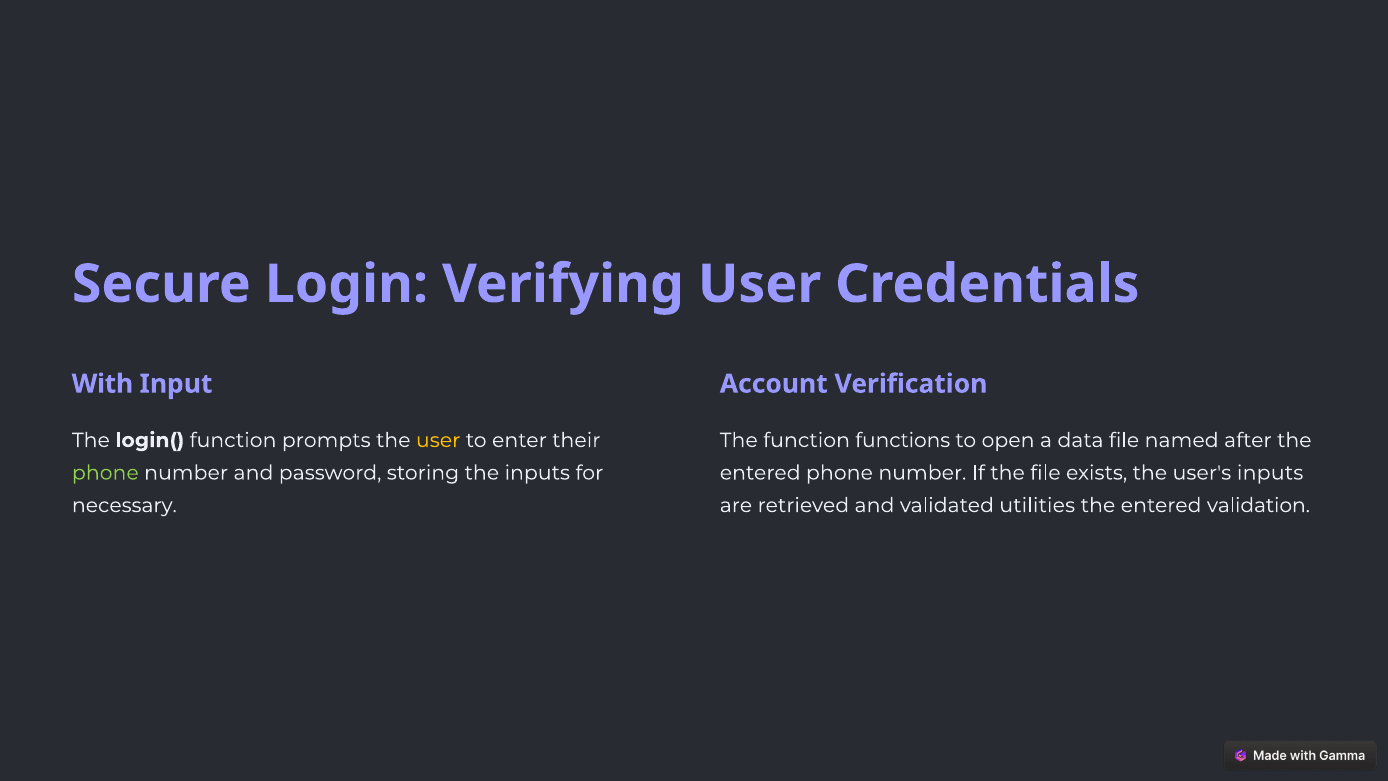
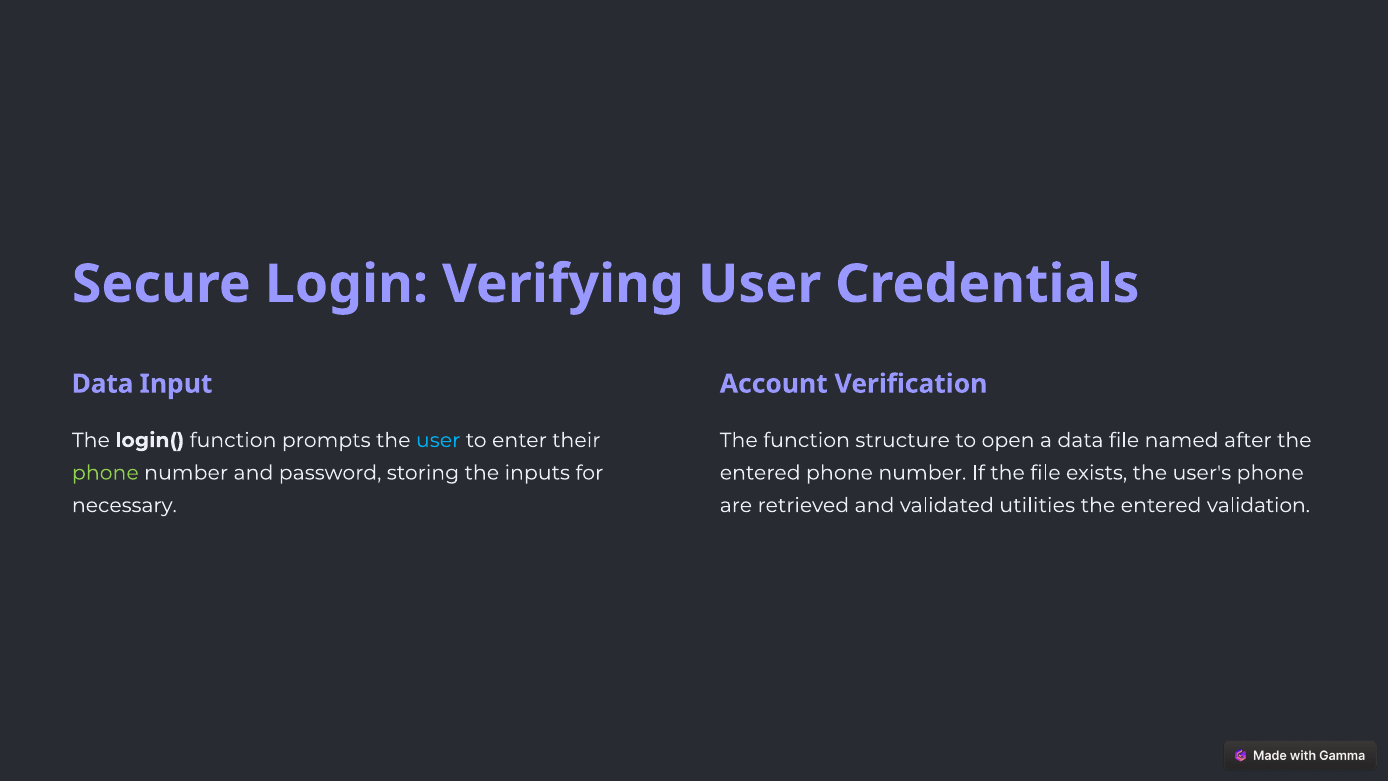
With: With -> Data (102, 384)
user colour: yellow -> light blue (438, 440)
functions: functions -> structure (903, 440)
user's inputs: inputs -> phone (1270, 473)
